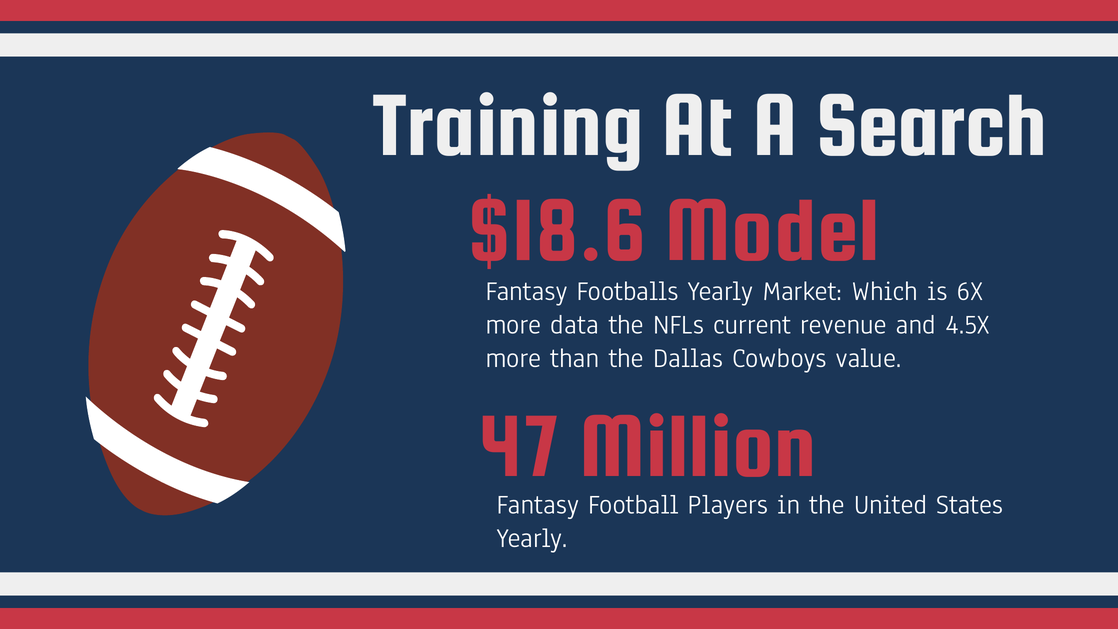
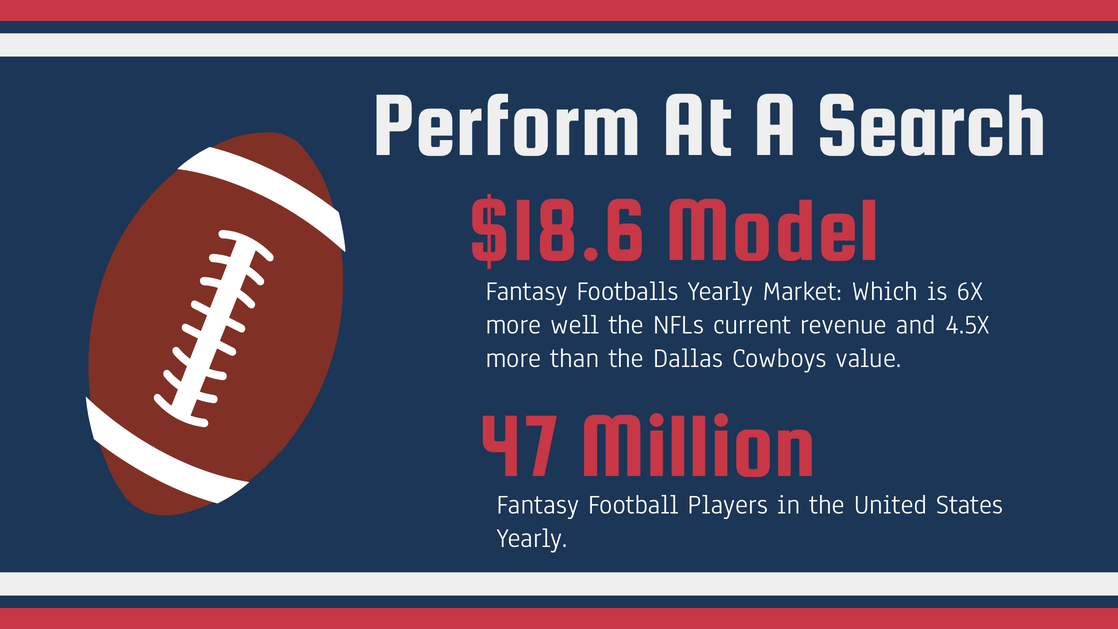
Training: Training -> Perform (507, 124)
data: data -> well (575, 325)
